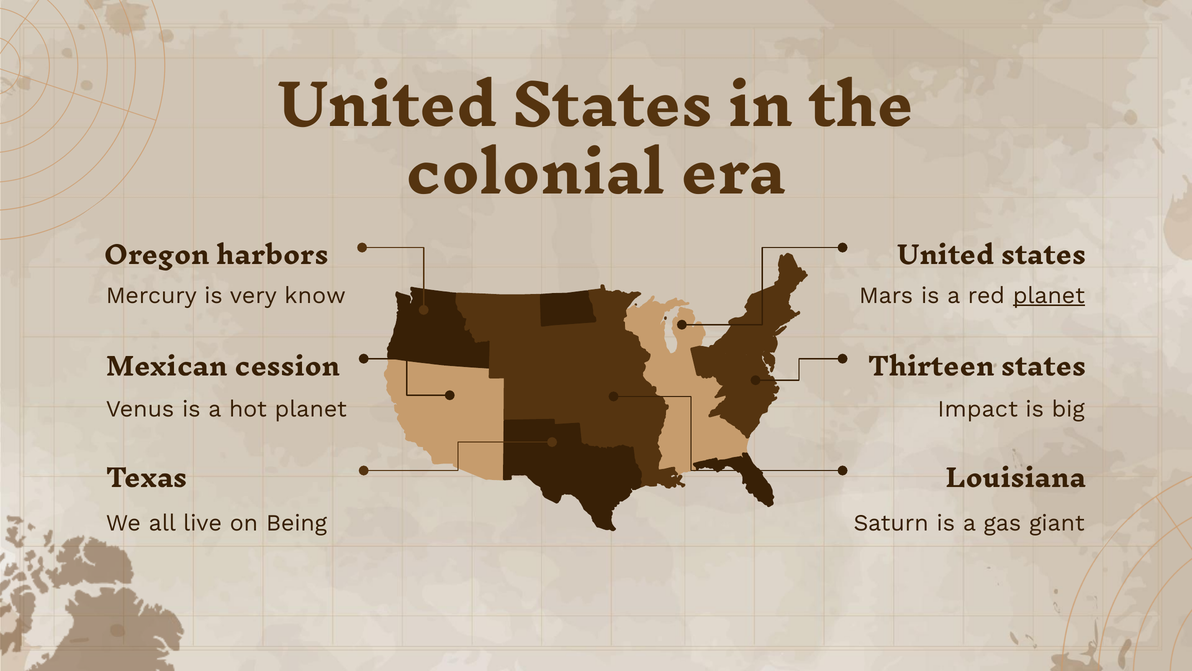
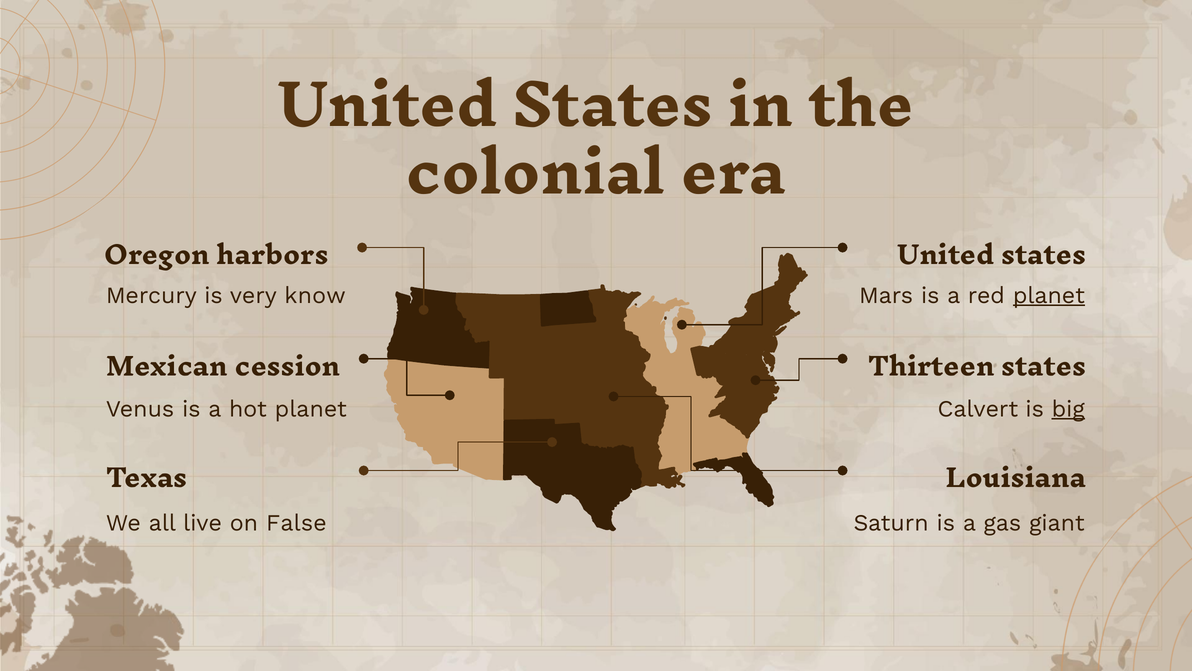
Impact: Impact -> Calvert (978, 409)
big underline: none -> present (1068, 409)
Being: Being -> False (296, 523)
